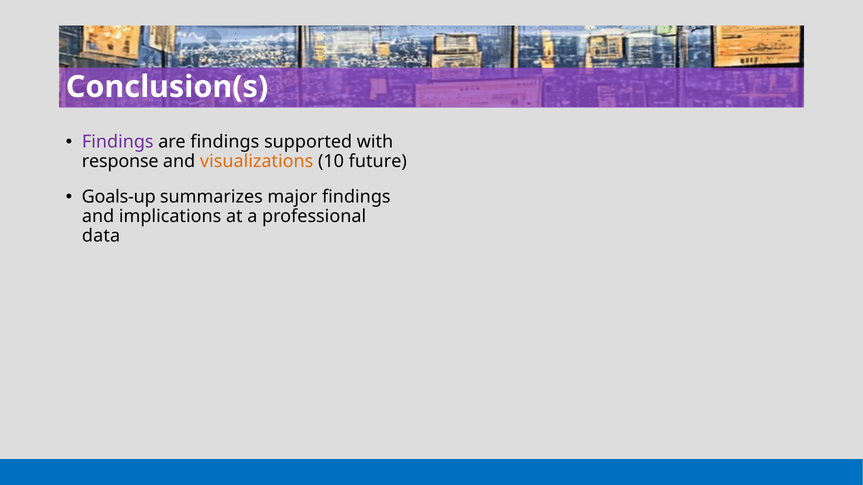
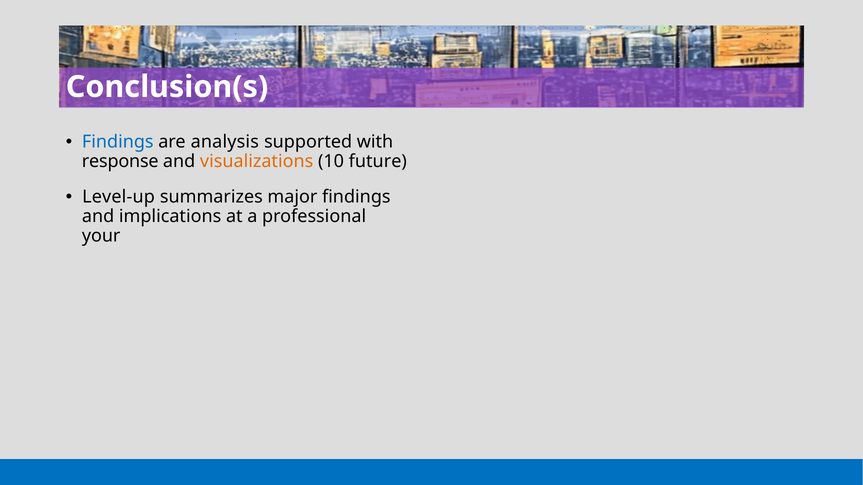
Findings colour: purple -> blue (118, 142)
are findings: findings -> analysis (225, 142)
Goals-up: Goals-up -> Level-up (119, 197)
data: data -> your (101, 236)
